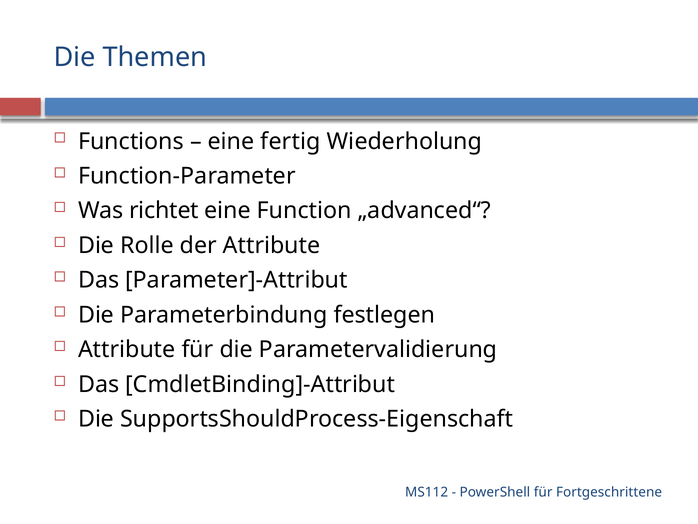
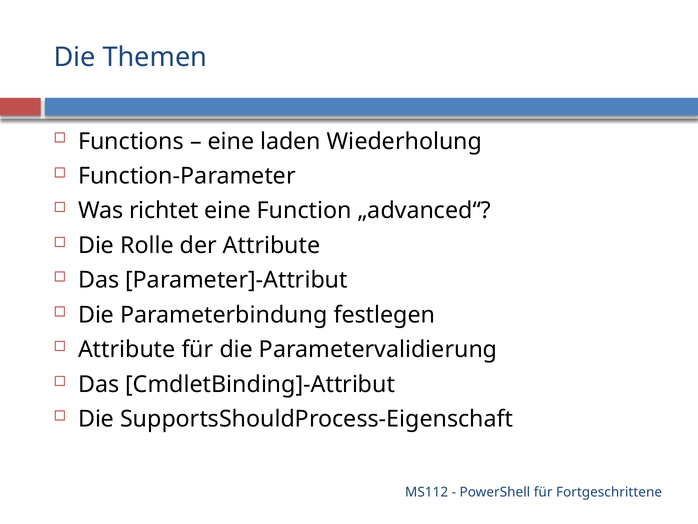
fertig: fertig -> laden (291, 141)
